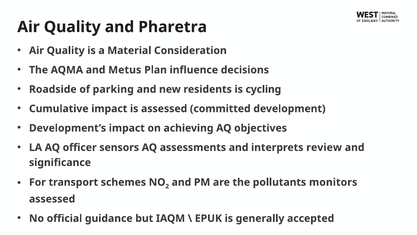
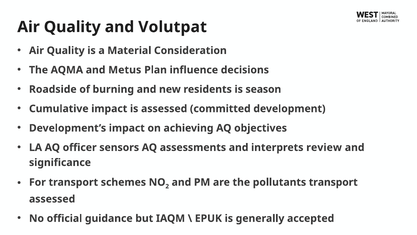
Pharetra: Pharetra -> Volutpat (173, 27)
parking: parking -> burning (113, 89)
cycling: cycling -> season (263, 89)
pollutants monitors: monitors -> transport (333, 182)
